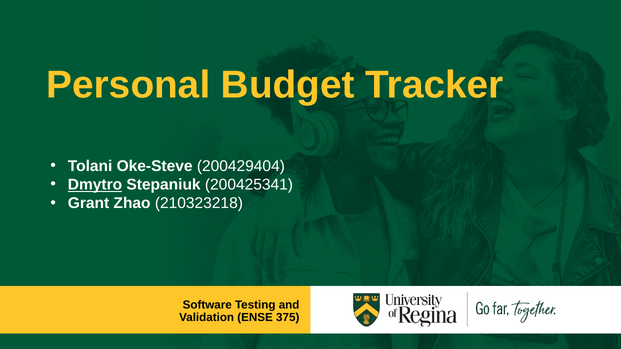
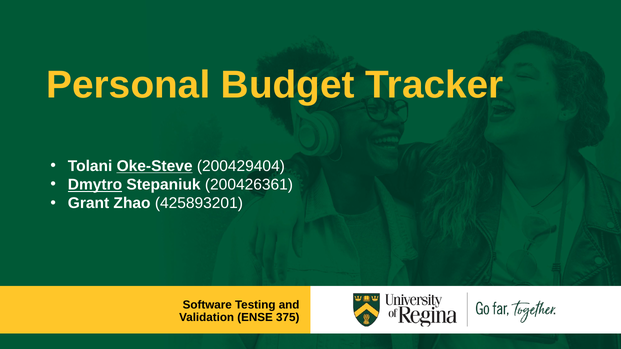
Oke-Steve underline: none -> present (155, 166)
200425341: 200425341 -> 200426361 (249, 185)
210323218: 210323218 -> 425893201 (199, 204)
